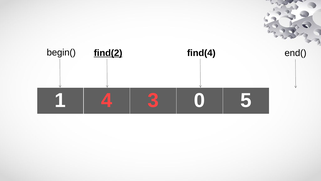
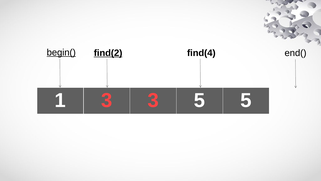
begin( underline: none -> present (61, 52)
1 4: 4 -> 3 (107, 100)
3 0: 0 -> 5 (200, 100)
